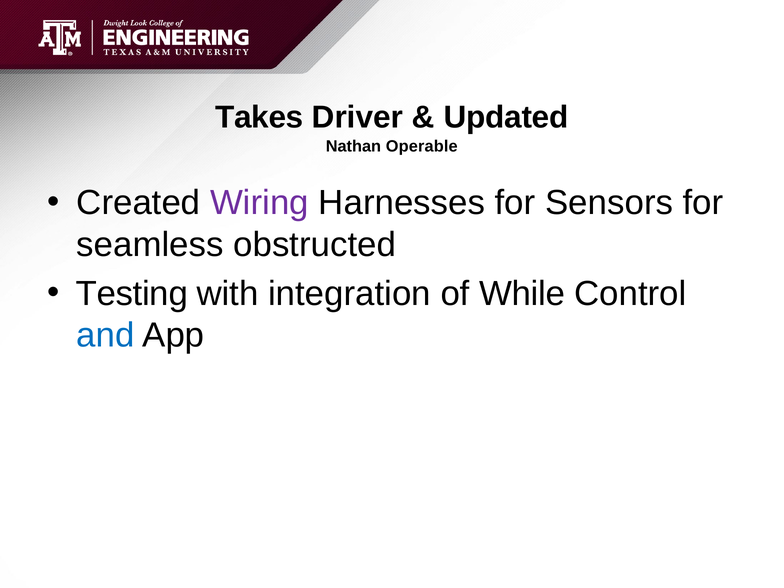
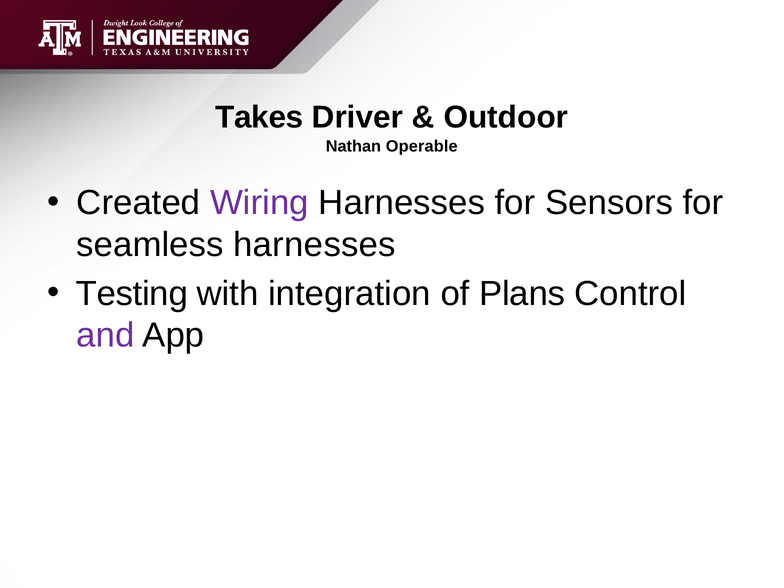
Updated: Updated -> Outdoor (506, 117)
seamless obstructed: obstructed -> harnesses (315, 245)
While: While -> Plans (522, 294)
and colour: blue -> purple (105, 335)
